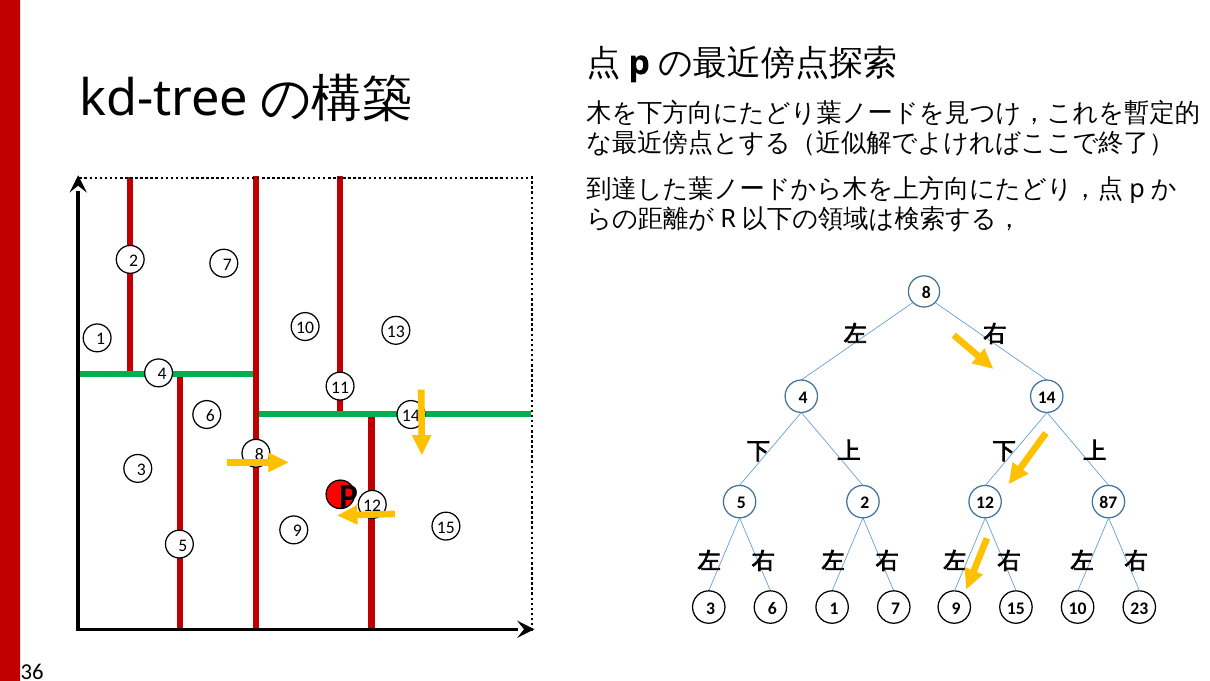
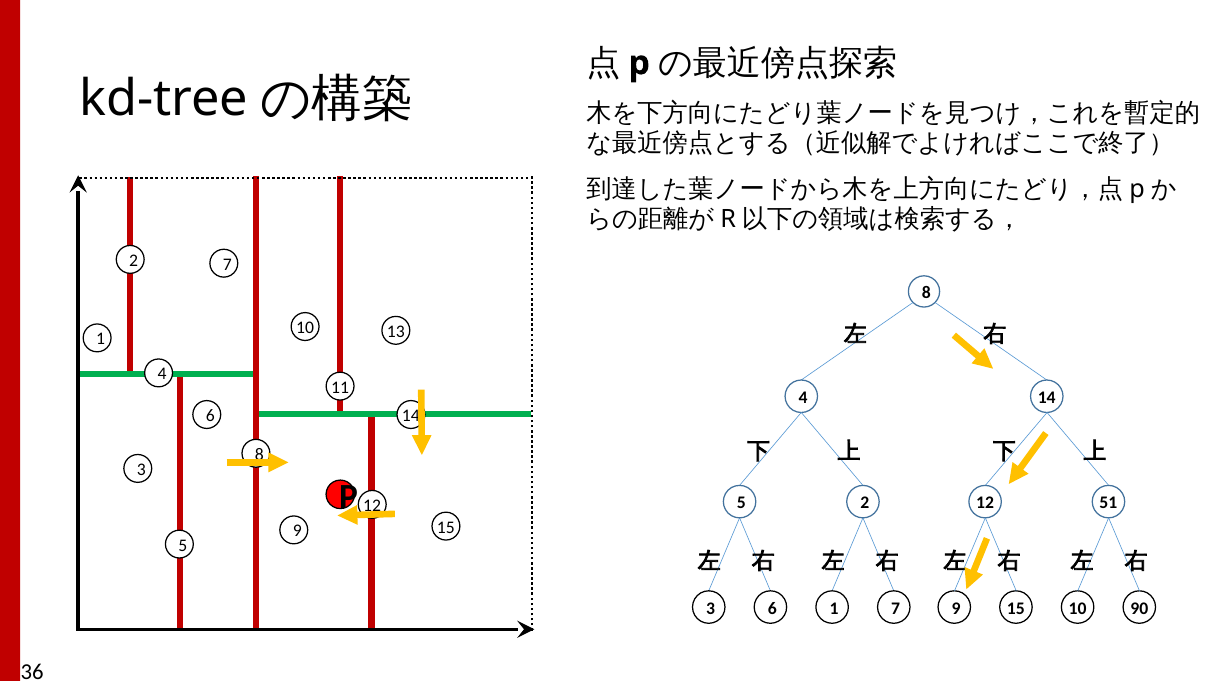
87: 87 -> 51 (1108, 503)
23: 23 -> 90 (1139, 608)
